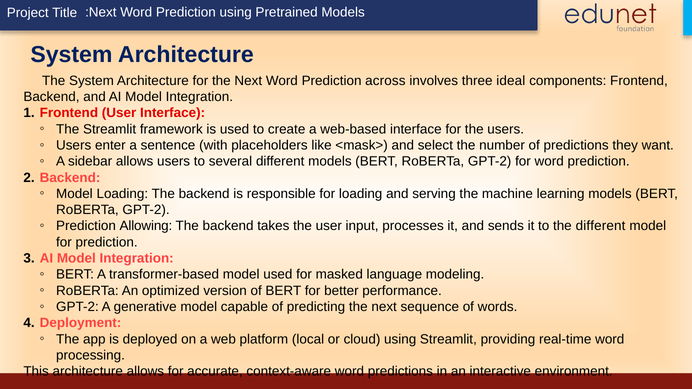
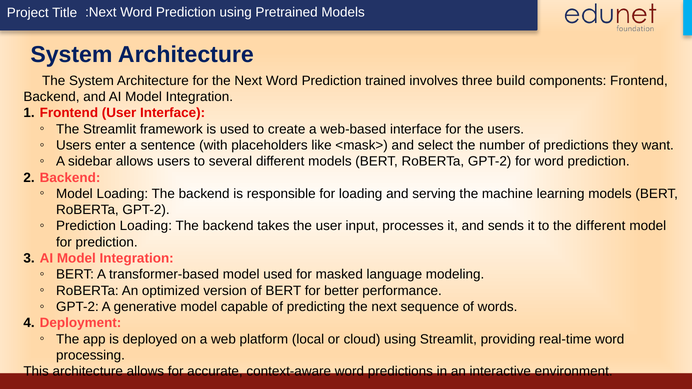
across: across -> trained (385, 81)
ideal: ideal -> build (511, 81)
Prediction Allowing: Allowing -> Loading (146, 226)
